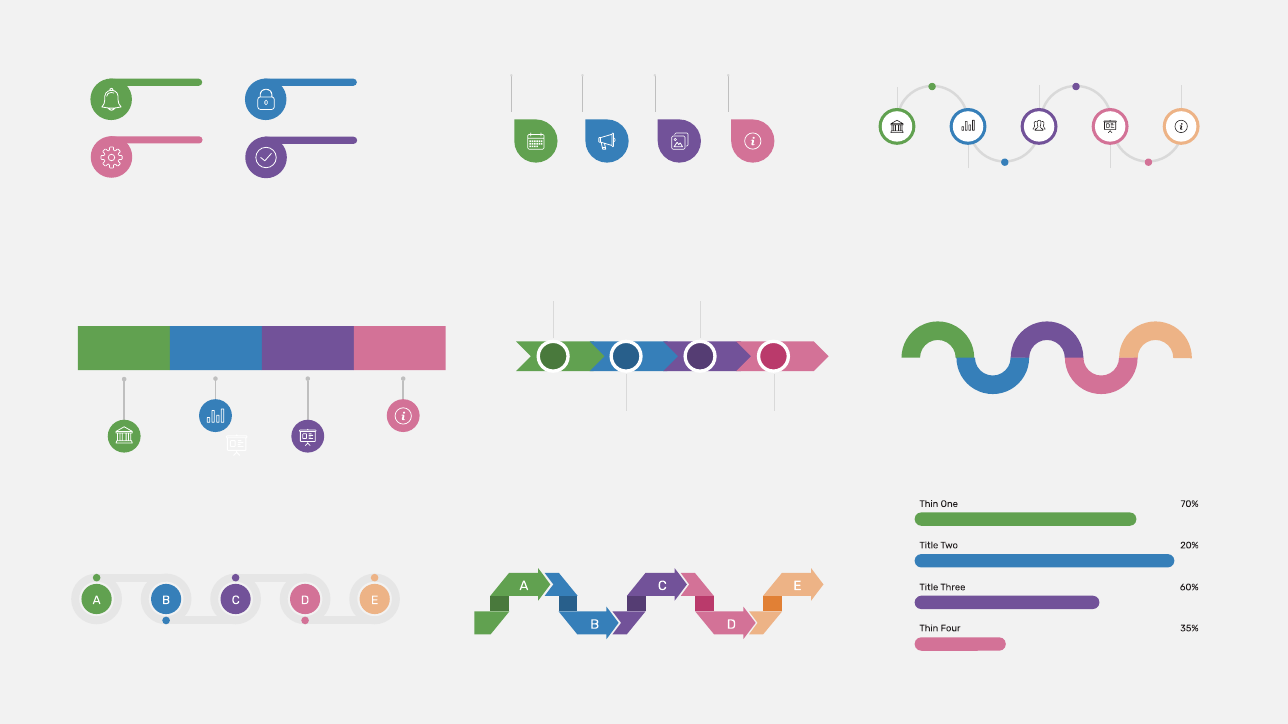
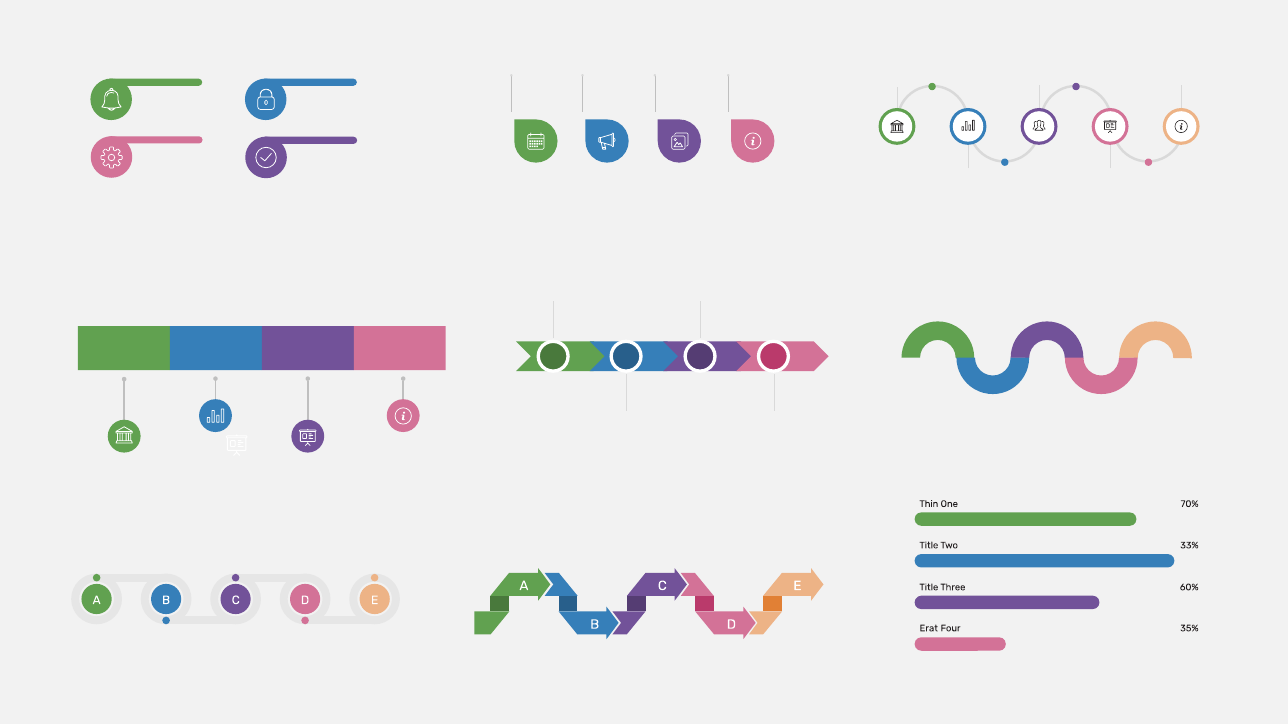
20%: 20% -> 33% (1189, 546)
Thin: Thin -> Erat (929, 629)
